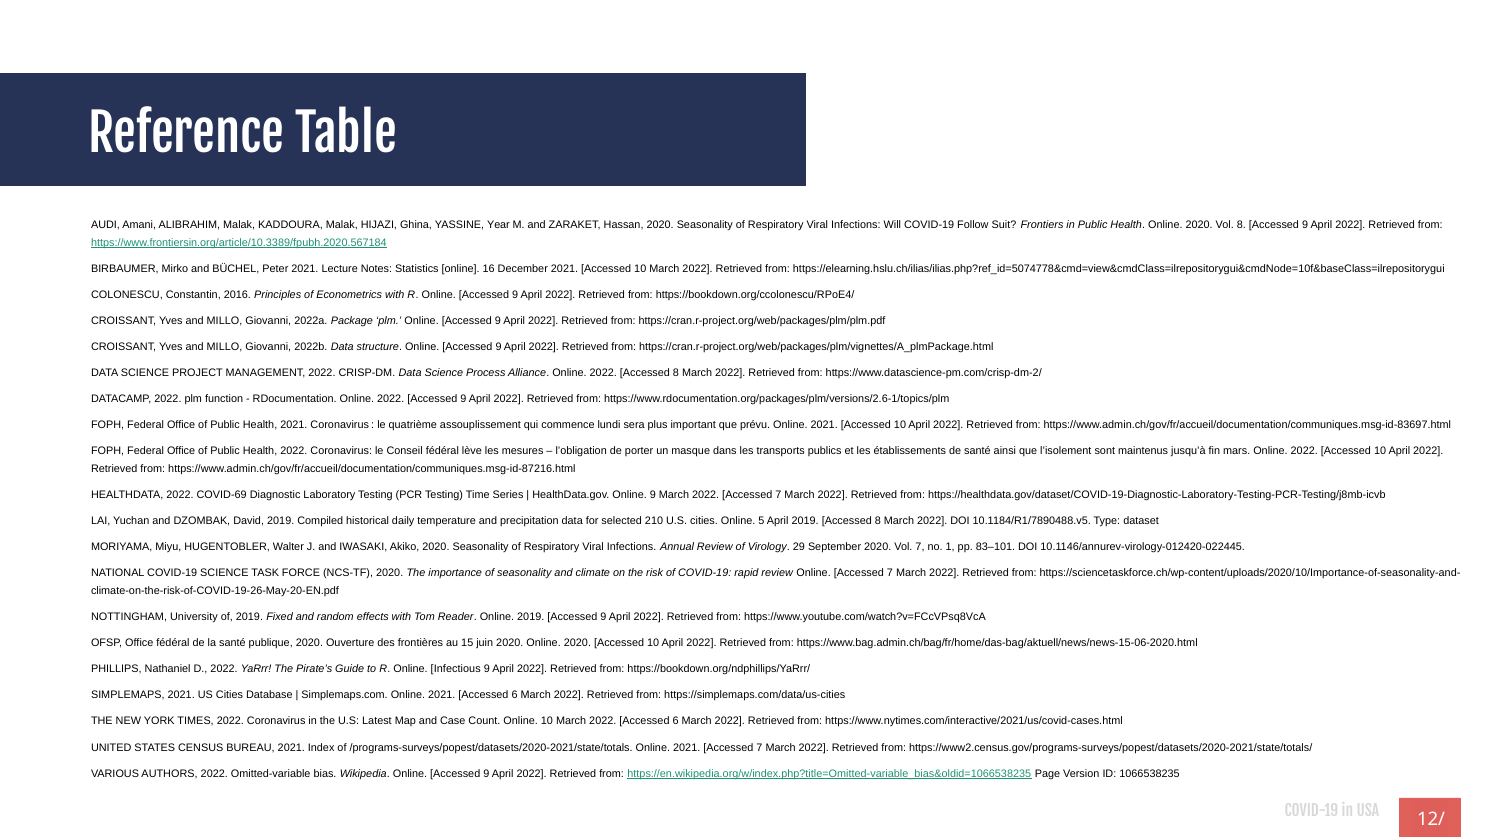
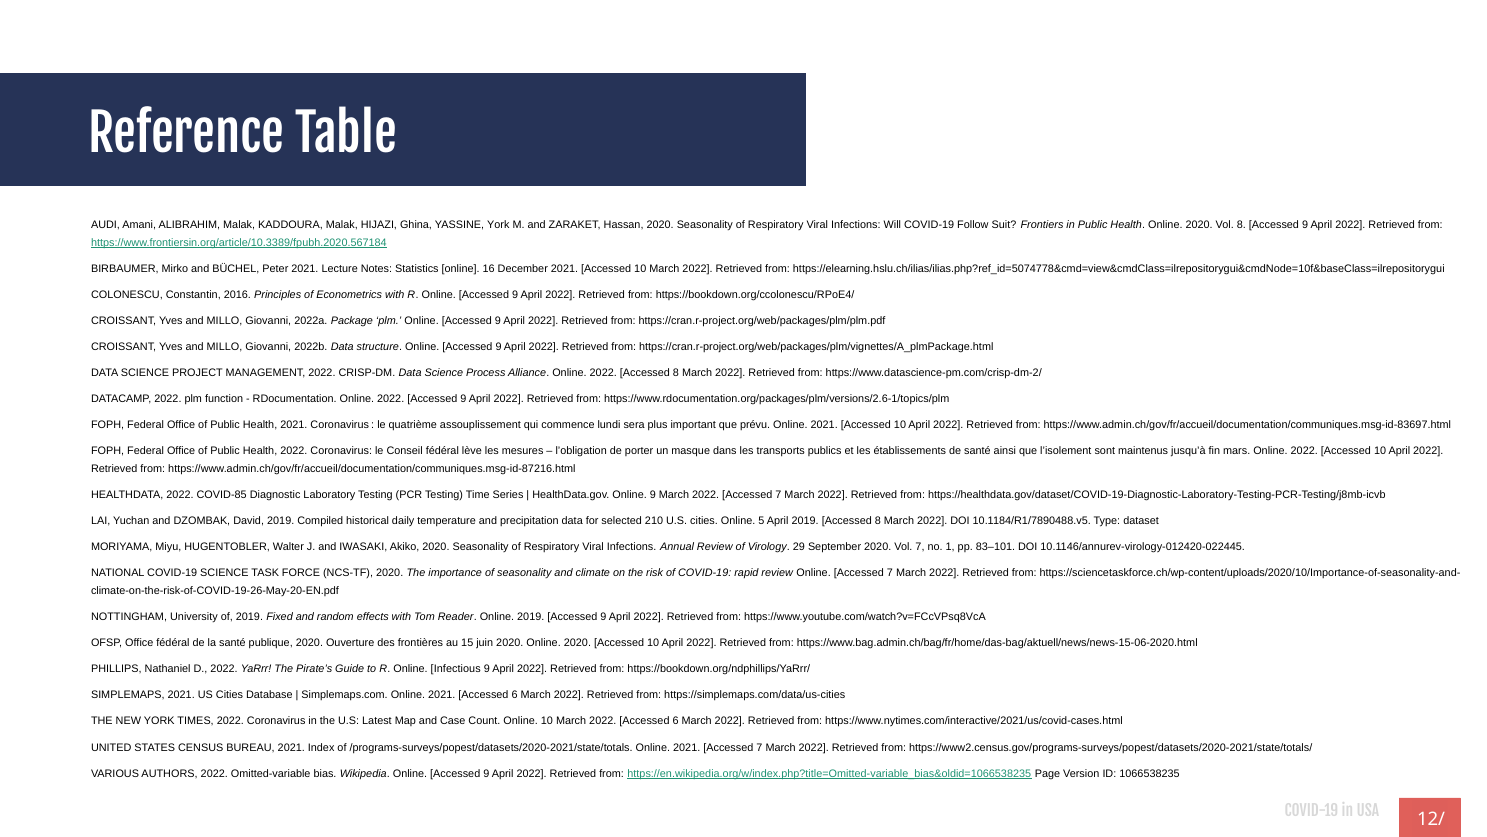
YASSINE Year: Year -> York (498, 225)
COVID-69: COVID-69 -> COVID-85 (222, 495)
